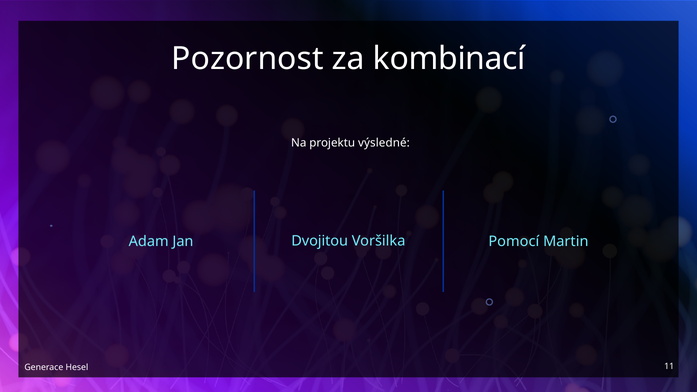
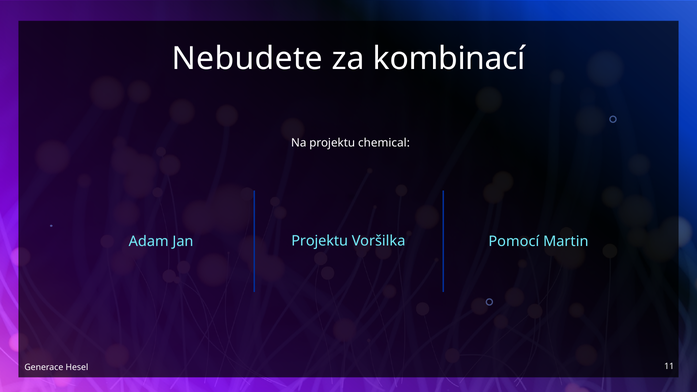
Pozornost: Pozornost -> Nebudete (247, 59)
výsledné: výsledné -> chemical (384, 143)
Jan Dvojitou: Dvojitou -> Projektu (320, 241)
